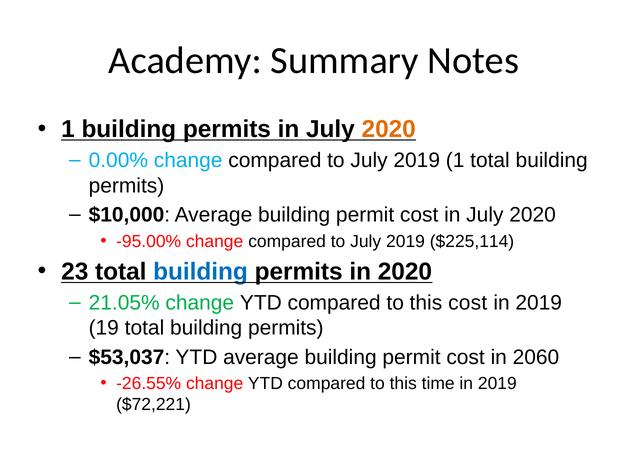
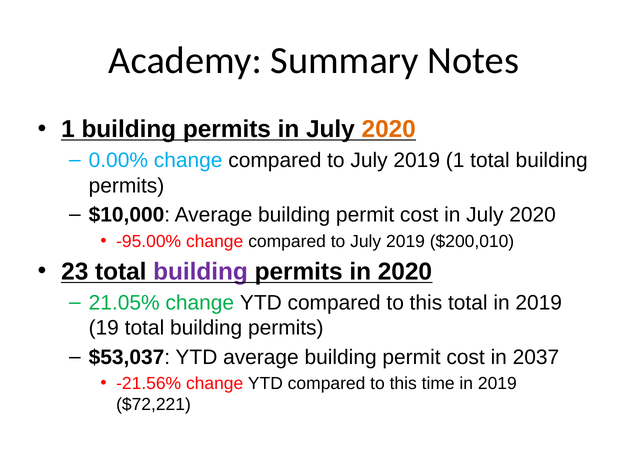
$225,114: $225,114 -> $200,010 (472, 241)
building colour: blue -> purple (201, 272)
this cost: cost -> total (468, 303)
2060: 2060 -> 2037 (536, 357)
-26.55%: -26.55% -> -21.56% (149, 384)
